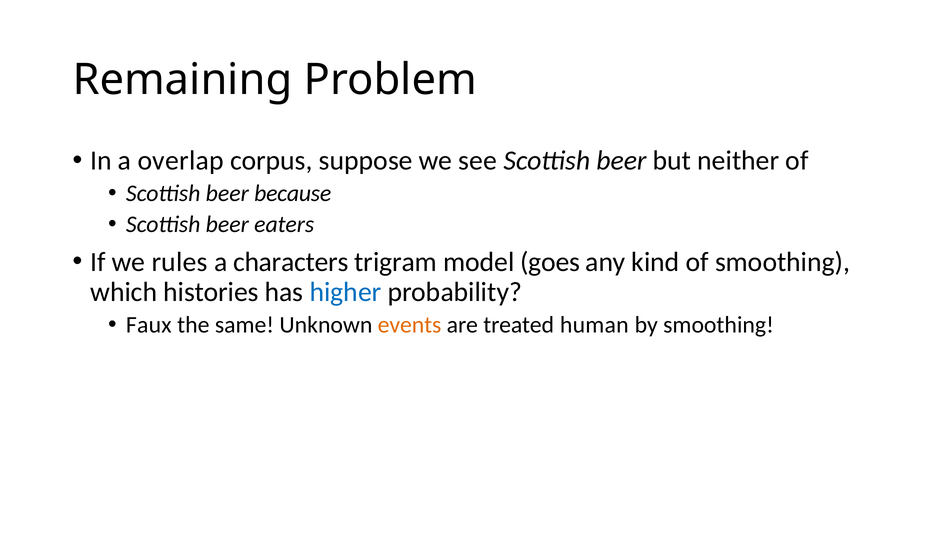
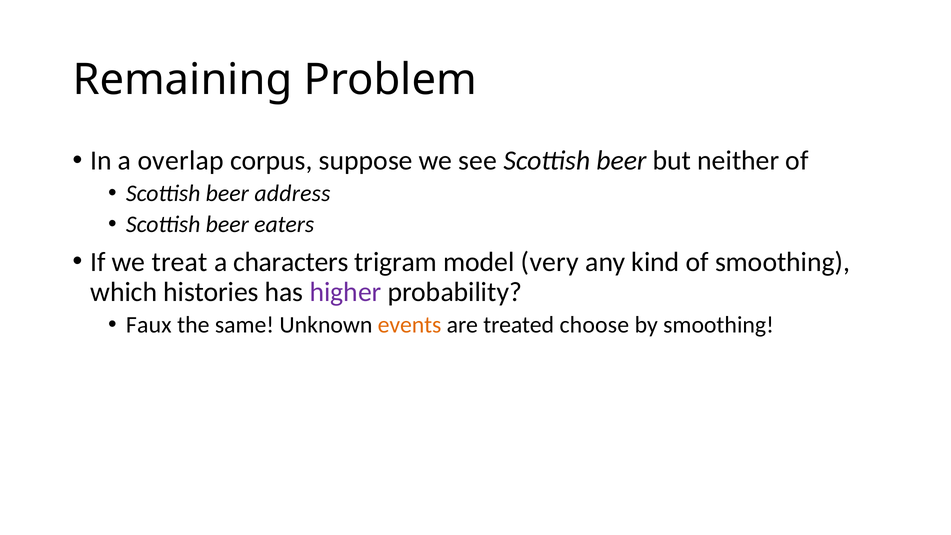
because: because -> address (292, 194)
rules: rules -> treat (180, 262)
goes: goes -> very (550, 262)
higher colour: blue -> purple (345, 292)
human: human -> choose (594, 325)
